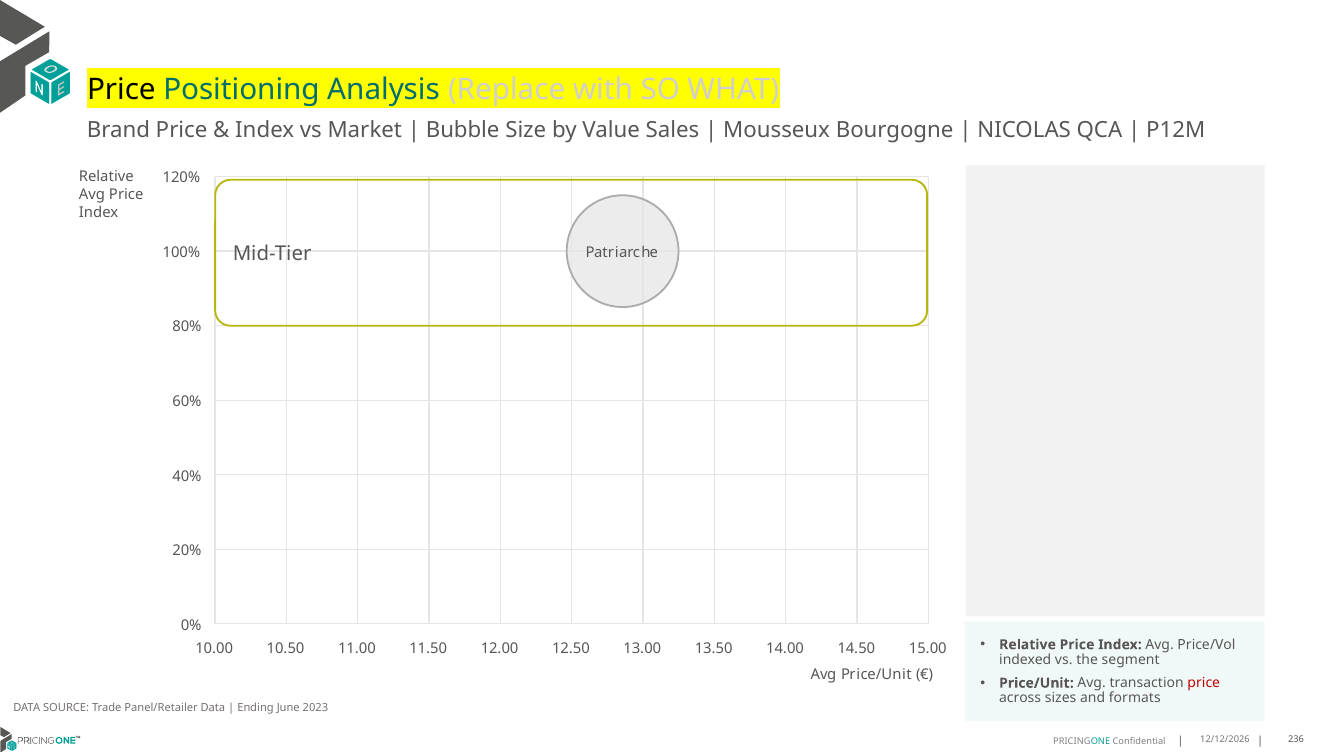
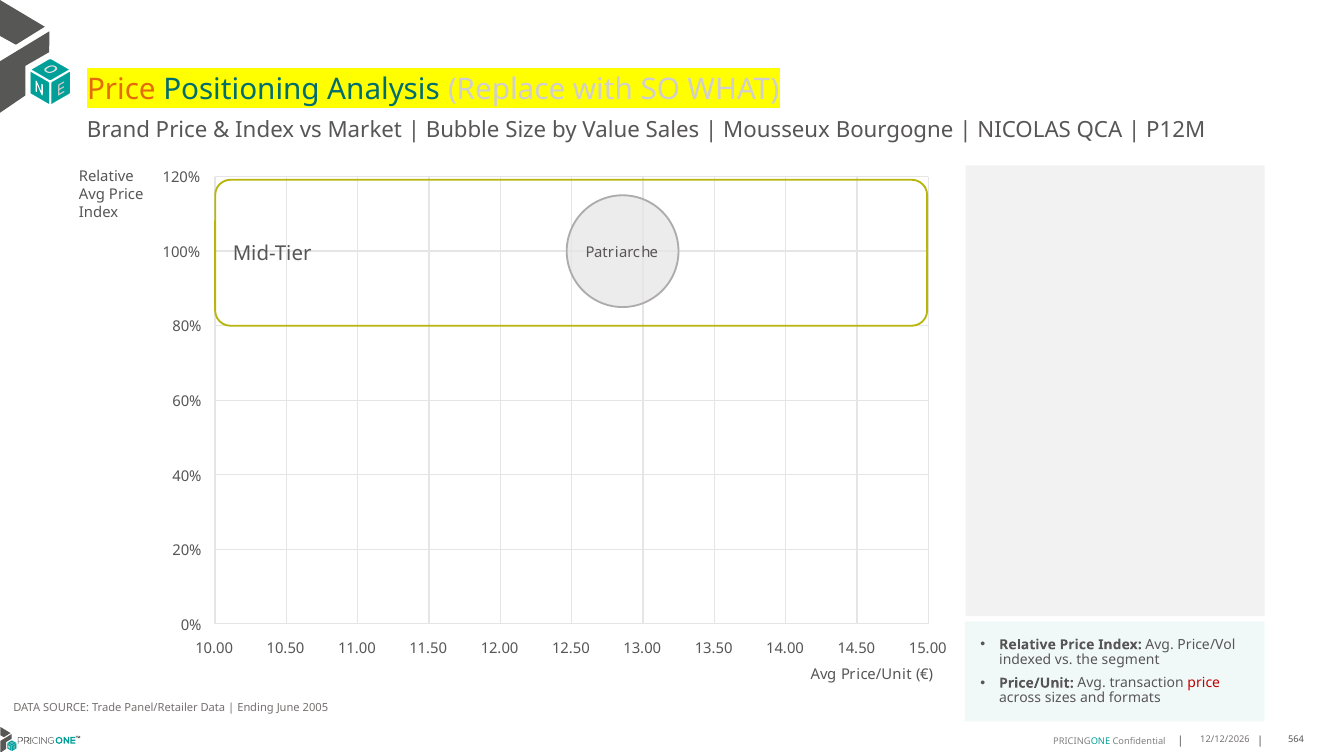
Price colour: black -> orange (121, 90)
2023: 2023 -> 2005 (315, 708)
236: 236 -> 564 (1296, 739)
